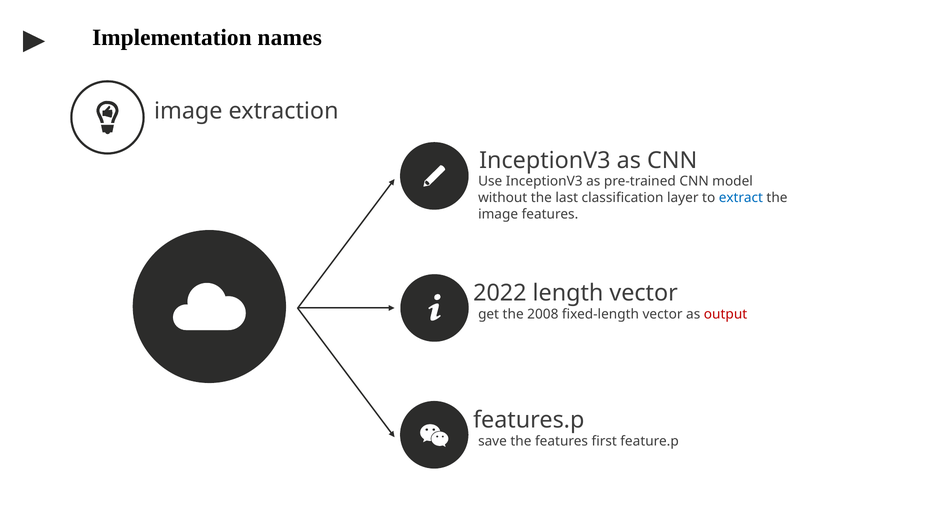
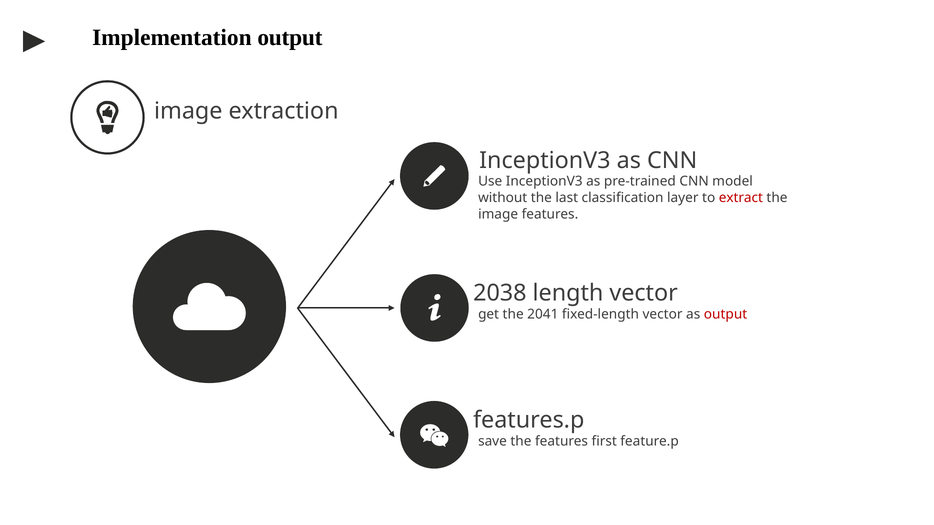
Implementation names: names -> output (290, 38)
extract colour: blue -> red (741, 198)
2022: 2022 -> 2038 (500, 293)
2008: 2008 -> 2041 (543, 314)
